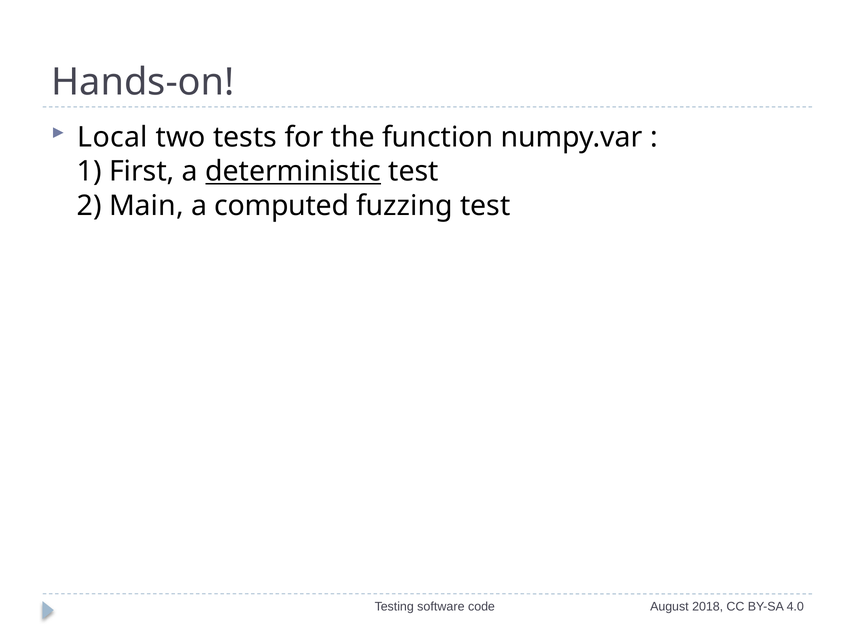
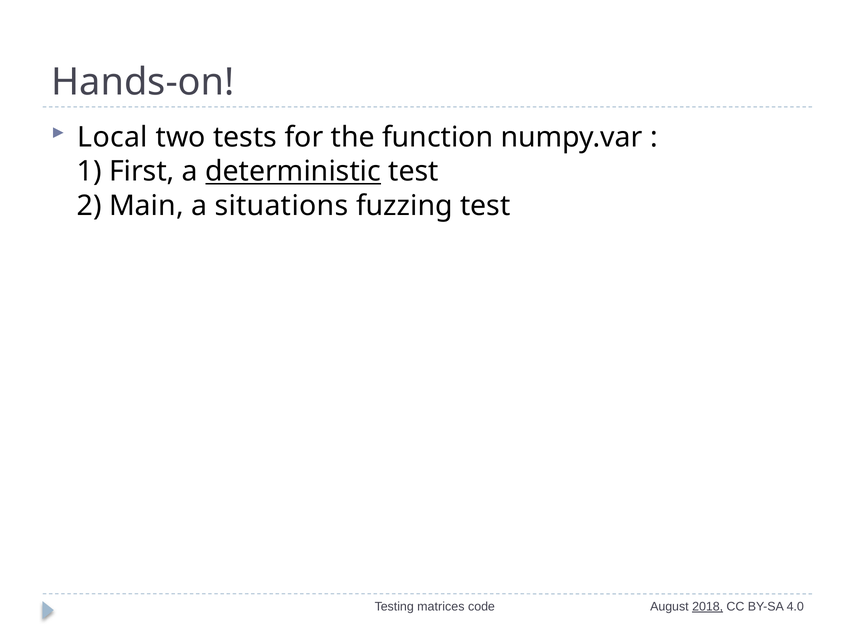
computed: computed -> situations (281, 206)
software: software -> matrices (441, 607)
2018 underline: none -> present (708, 607)
